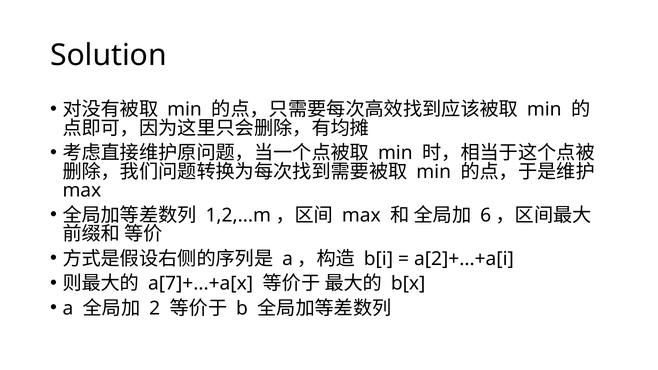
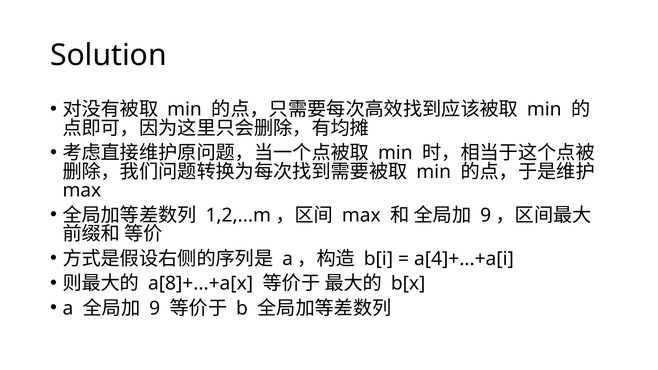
6: 6 -> 9 (486, 215)
a[2]+...+a[i: a[2]+...+a[i -> a[4]+...+a[i (464, 259)
a[7]+...+a[x: a[7]+...+a[x -> a[8]+...+a[x (201, 284)
2: 2 -> 9 (155, 308)
